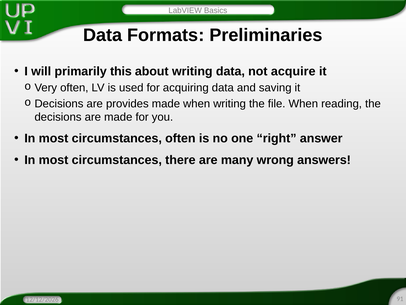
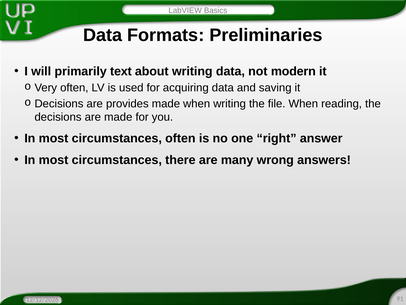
this: this -> text (121, 71)
acquire: acquire -> modern (293, 71)
